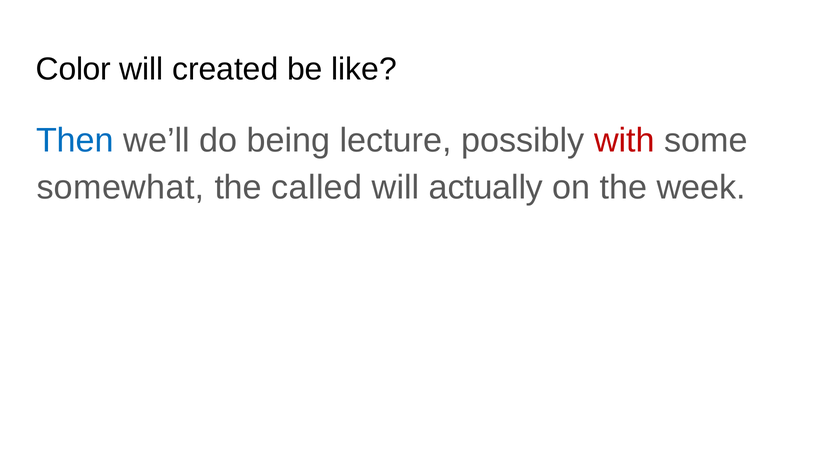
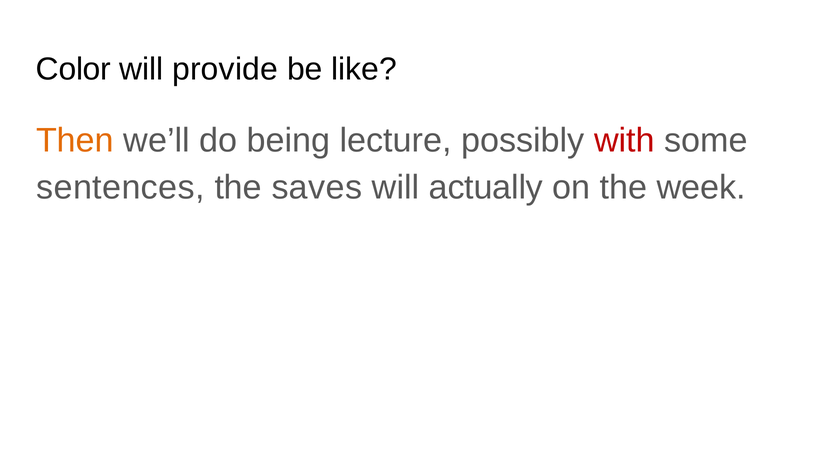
created: created -> provide (225, 69)
Then colour: blue -> orange (75, 141)
somewhat: somewhat -> sentences (120, 188)
called: called -> saves (317, 188)
